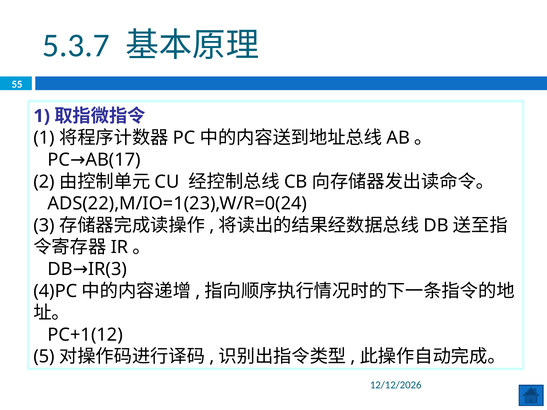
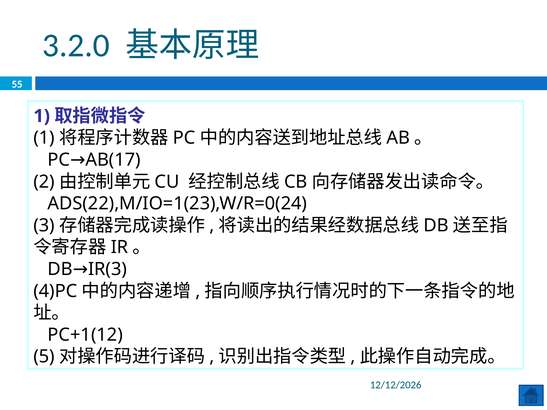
5.3.7: 5.3.7 -> 3.2.0 (76, 46)
